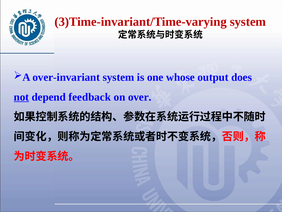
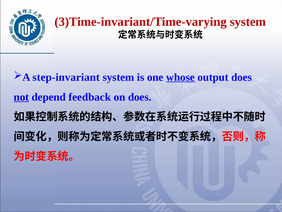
over-invariant: over-invariant -> step-invariant (66, 77)
whose underline: none -> present (180, 77)
on over: over -> does (140, 97)
